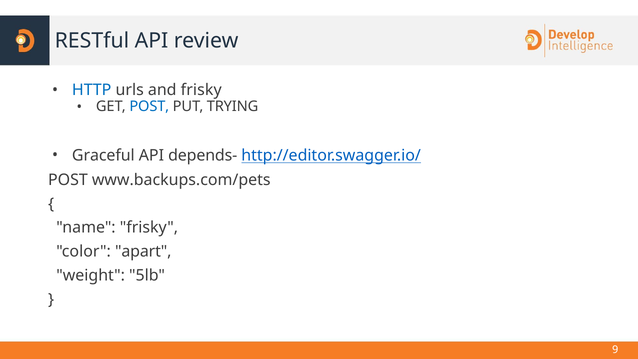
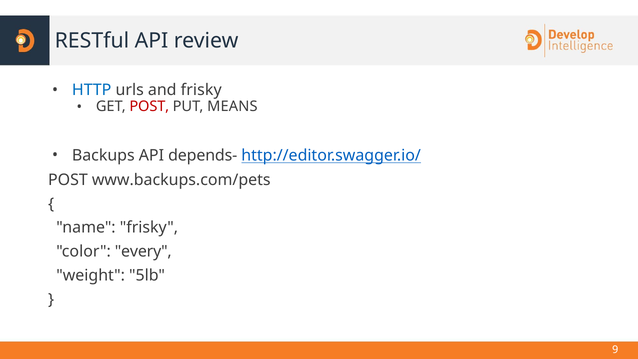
POST colour: blue -> red (149, 107)
TRYING: TRYING -> MEANS (232, 107)
Graceful: Graceful -> Backups (103, 156)
apart: apart -> every (143, 251)
